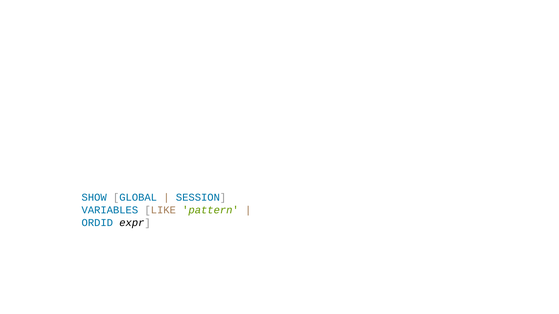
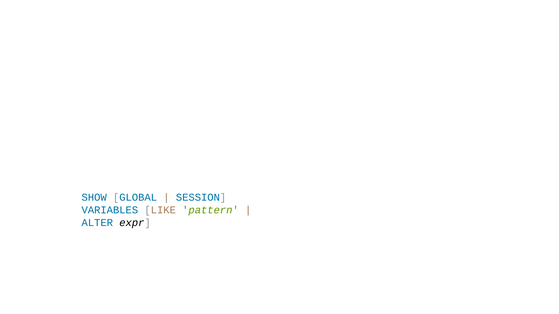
ORDID: ORDID -> ALTER (97, 223)
